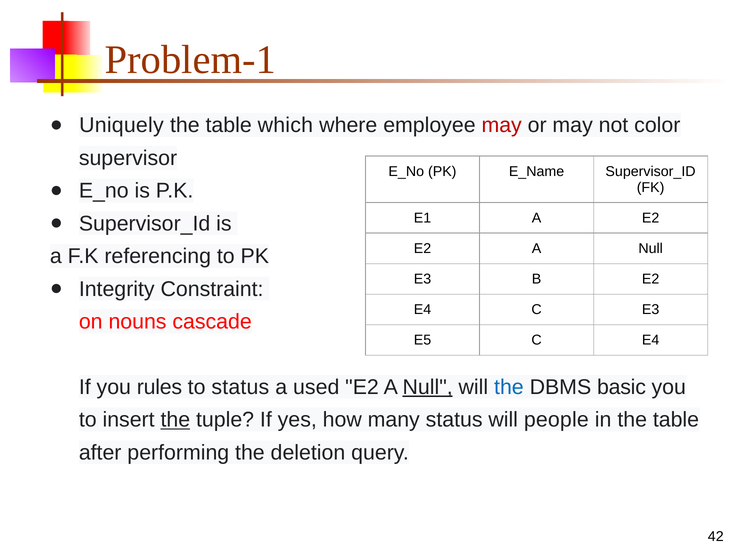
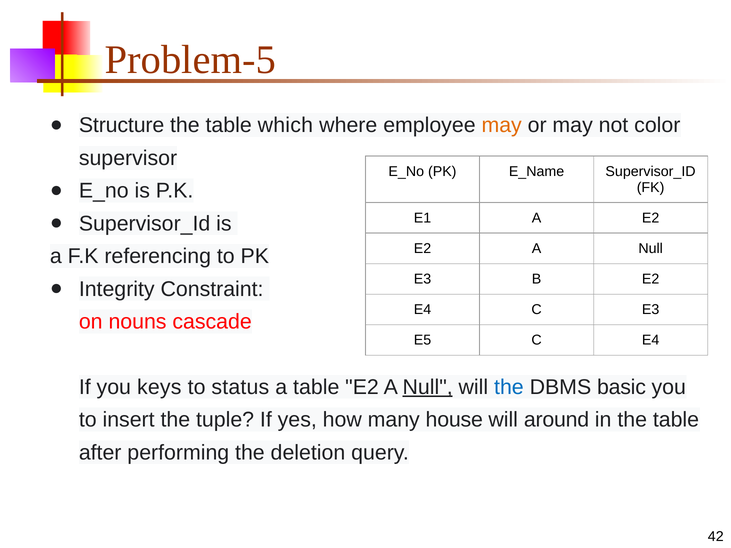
Problem-1: Problem-1 -> Problem-5 (190, 60)
Uniquely: Uniquely -> Structure (122, 125)
may colour: red -> orange (502, 125)
rules: rules -> keys (159, 387)
a used: used -> table (316, 387)
the underline: present -> none (175, 420)
many status: status -> house (454, 420)
people: people -> around (557, 420)
